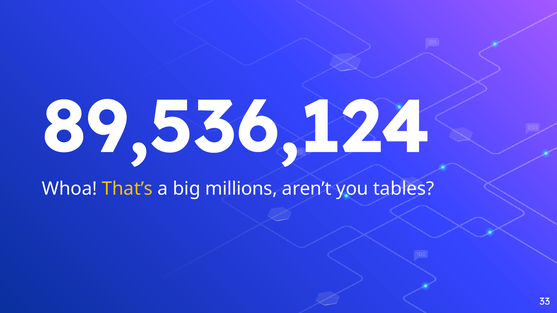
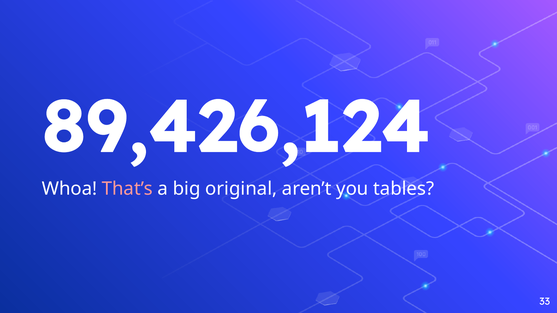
89,536,124: 89,536,124 -> 89,426,124 (236, 128)
That’s colour: yellow -> pink (127, 189)
millions: millions -> original (241, 189)
